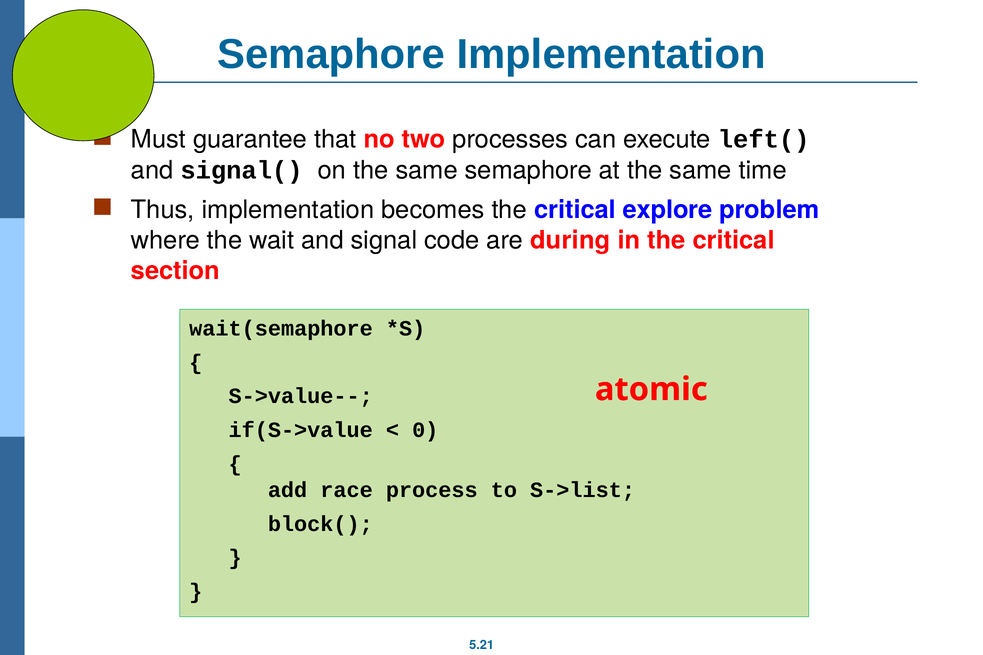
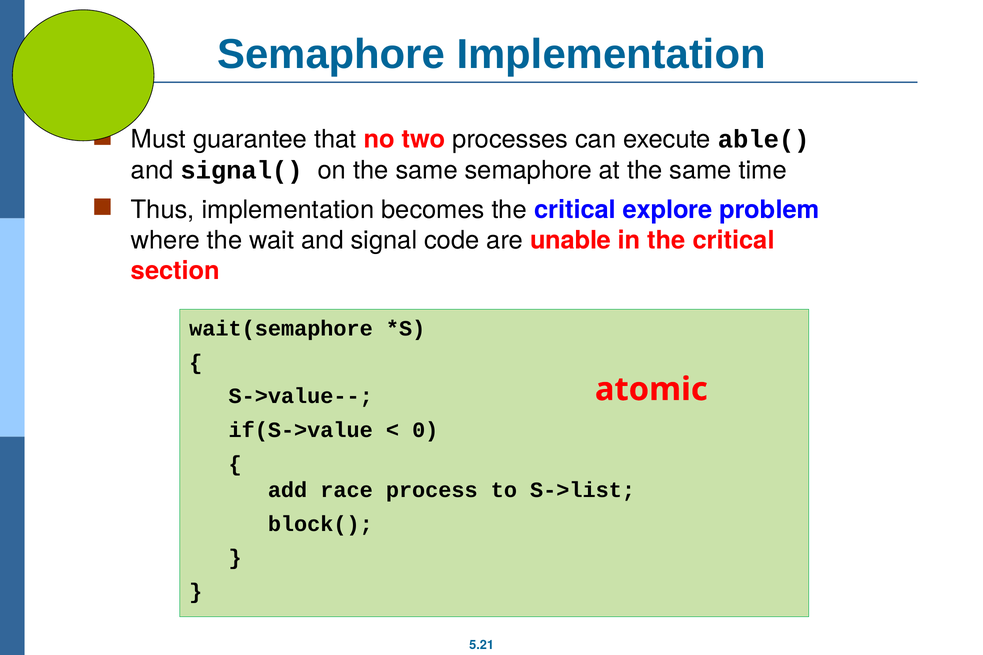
left(: left( -> able( (764, 140)
during: during -> unable (571, 240)
